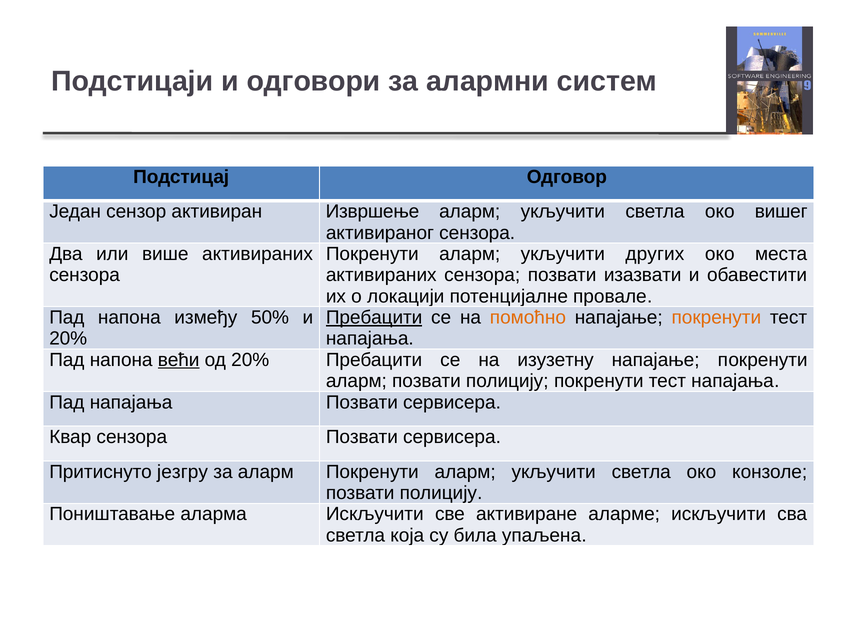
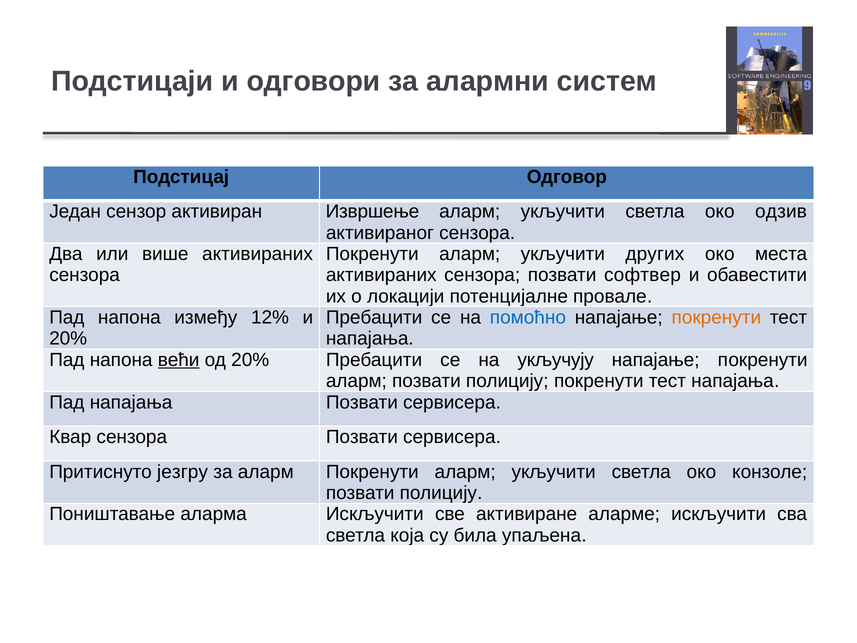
вишег: вишег -> одзив (781, 212)
изазвати: изазвати -> софтвер (642, 275)
50%: 50% -> 12% (270, 317)
Пребацити underline: present -> none (374, 317)
помоћно colour: orange -> blue (528, 317)
изузетну: изузетну -> укључују (556, 360)
